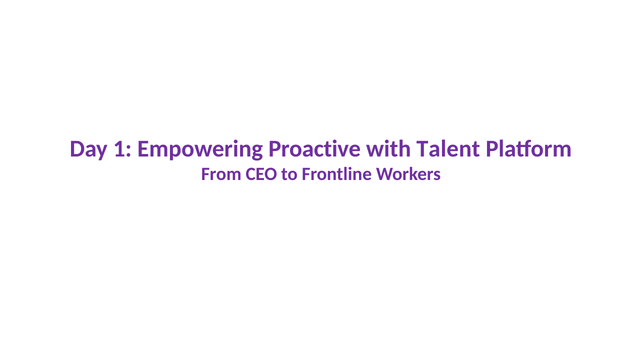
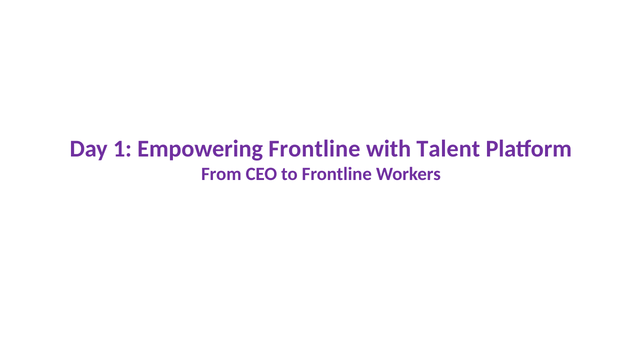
Empowering Proactive: Proactive -> Frontline (314, 149)
